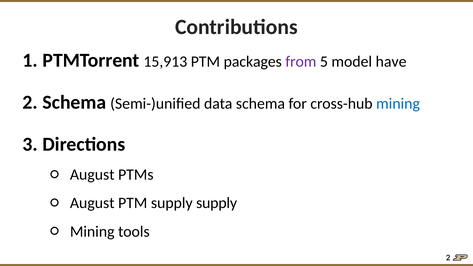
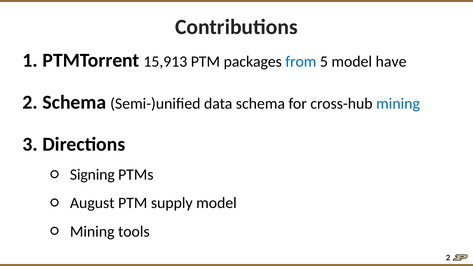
from colour: purple -> blue (301, 61)
August: August -> Signing (92, 175)
supply supply: supply -> model (217, 203)
